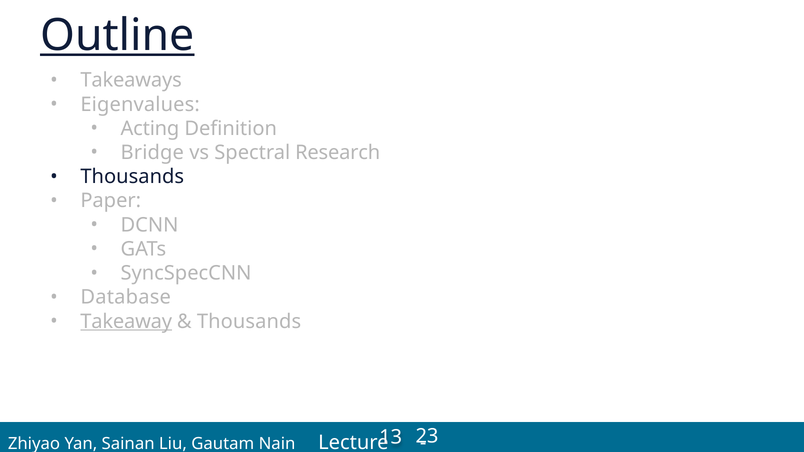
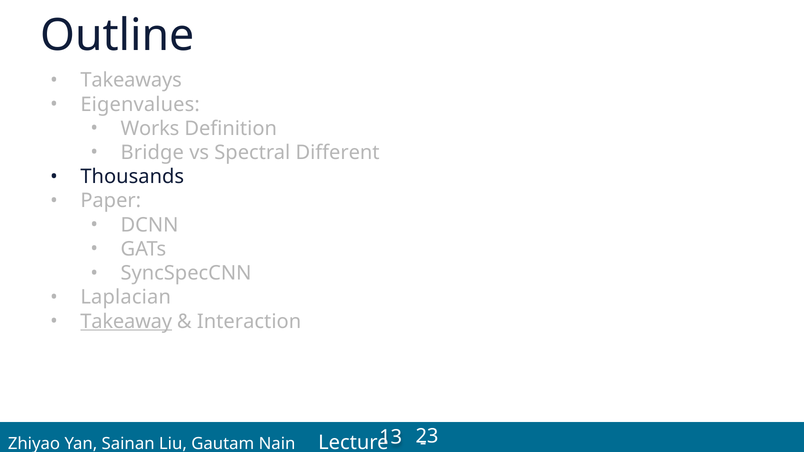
Outline underline: present -> none (117, 35)
Acting: Acting -> Works (150, 129)
Research: Research -> Different (338, 153)
Database: Database -> Laplacian (126, 297)
Thousands: Thousands -> Interaction (249, 322)
